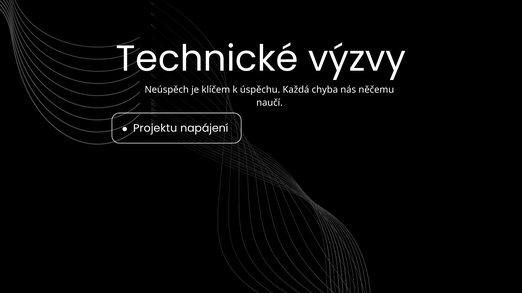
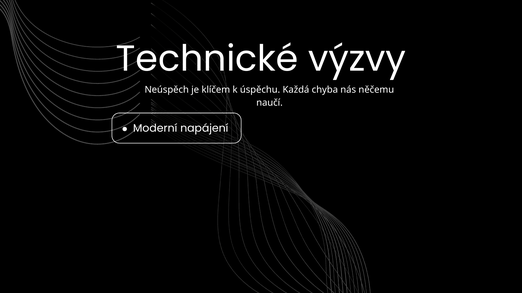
Projektu: Projektu -> Moderní (155, 128)
